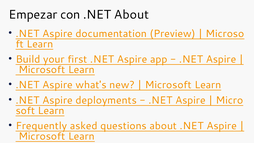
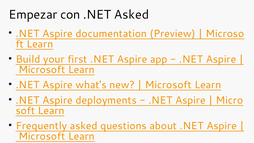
.NET About: About -> Asked (131, 15)
